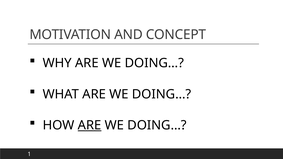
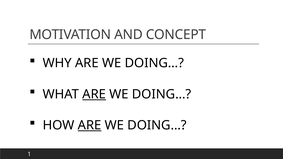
ARE underline: none -> present (94, 94)
